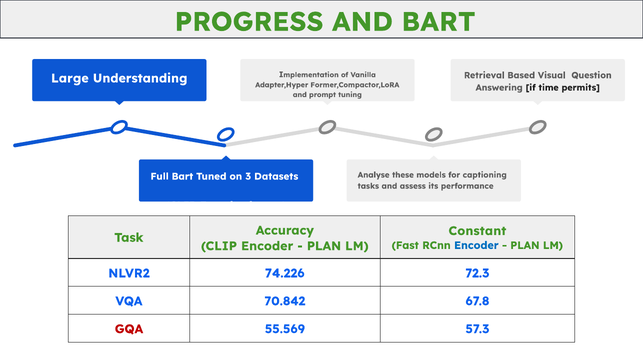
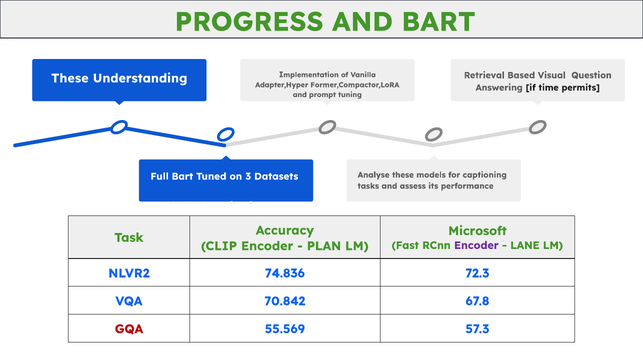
Large: Large -> These (70, 78)
Constant: Constant -> Microsoft (477, 231)
Encoder colour: blue -> purple (476, 245)
PLAN: PLAN -> LANE (525, 245)
74.226: 74.226 -> 74.836 (285, 273)
